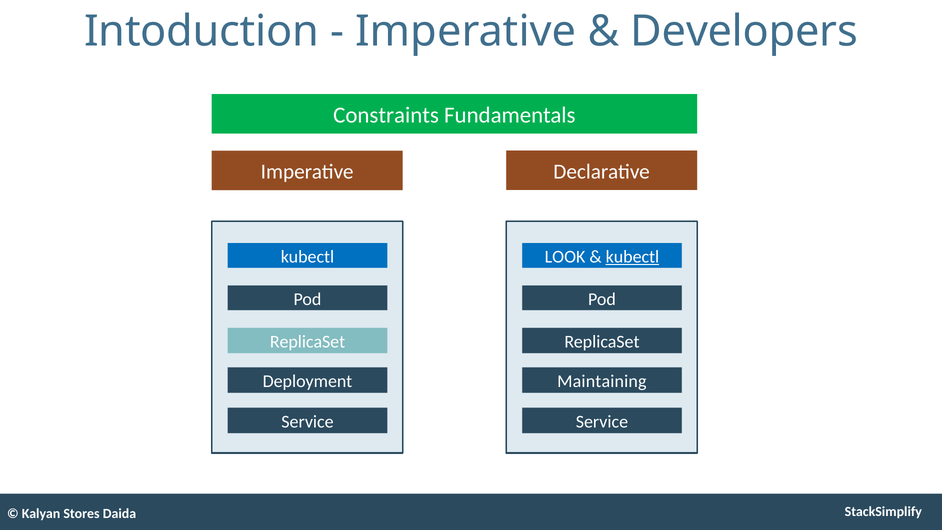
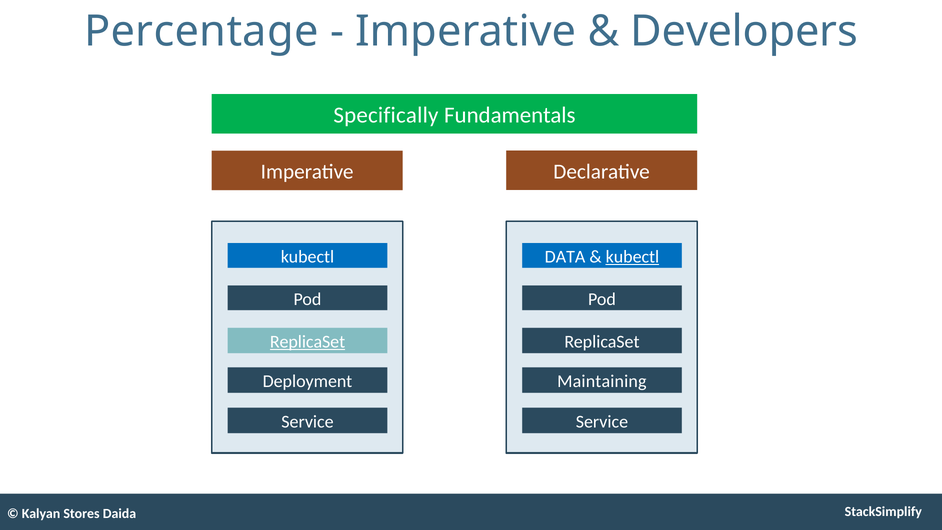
Intoduction: Intoduction -> Percentage (201, 32)
Constraints: Constraints -> Specifically (386, 115)
LOOK: LOOK -> DATA (565, 257)
ReplicaSet underline: none -> present (308, 342)
